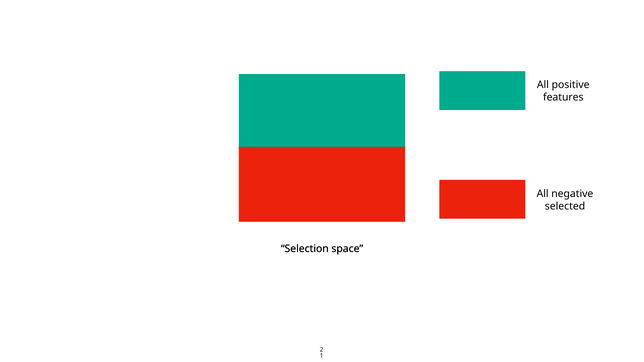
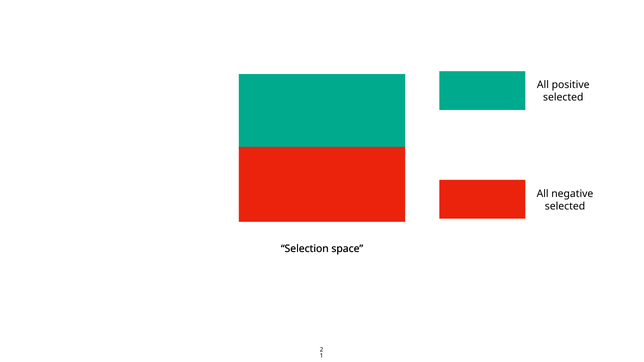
features: features -> selected (563, 98)
